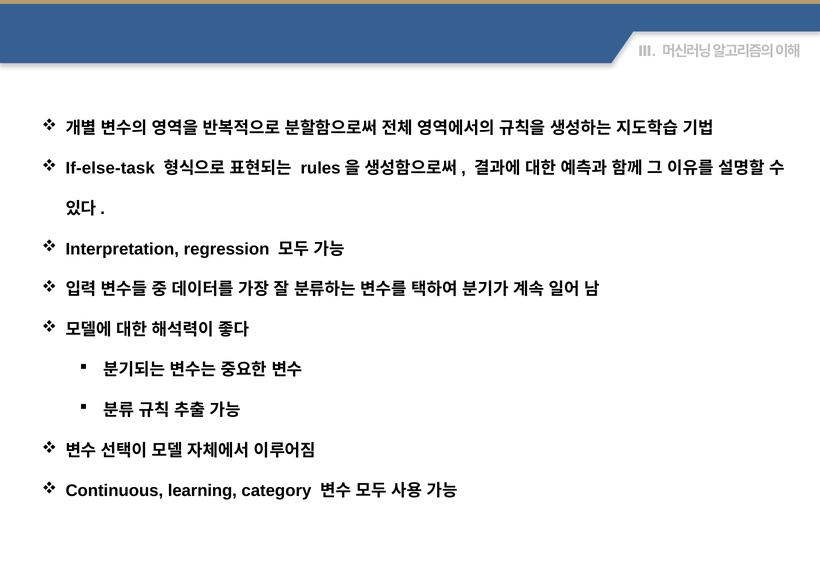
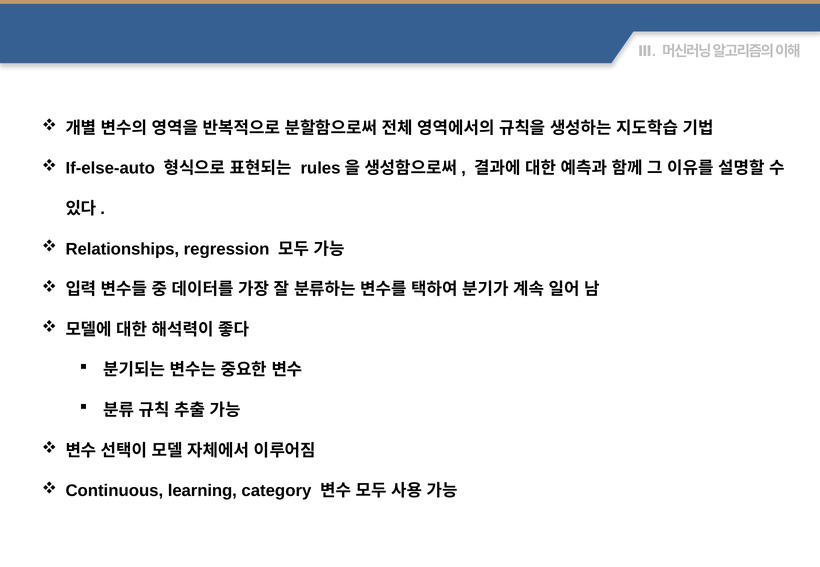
If-else-task: If-else-task -> If-else-auto (110, 169)
Interpretation: Interpretation -> Relationships (122, 249)
